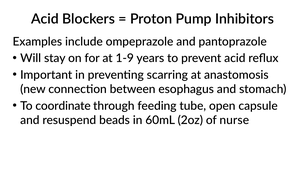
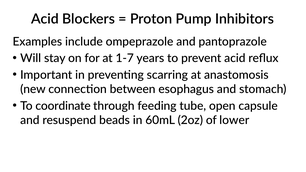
1-9: 1-9 -> 1-7 (125, 58)
nurse: nurse -> lower (234, 120)
